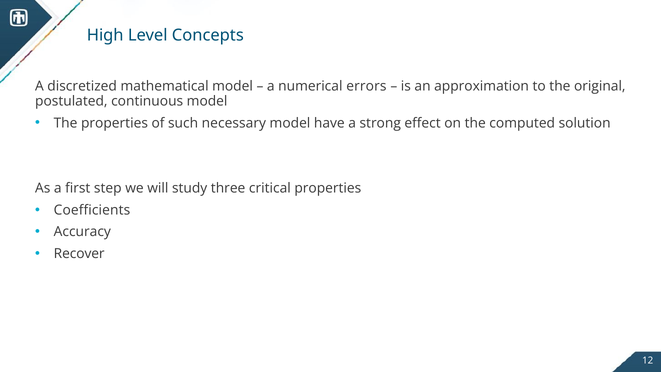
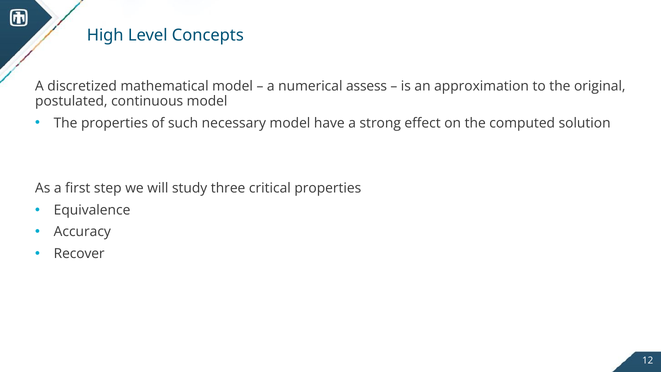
errors: errors -> assess (367, 86)
Coefficients: Coefficients -> Equivalence (92, 210)
